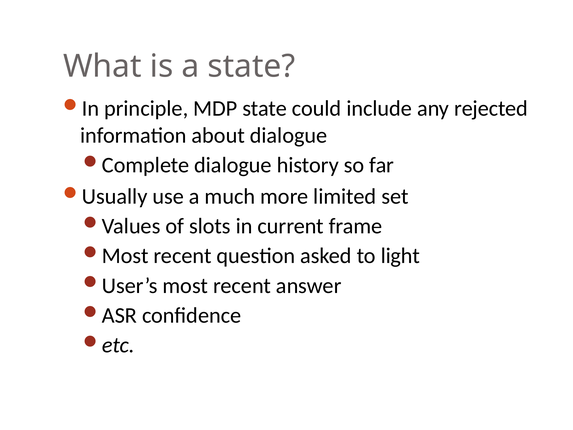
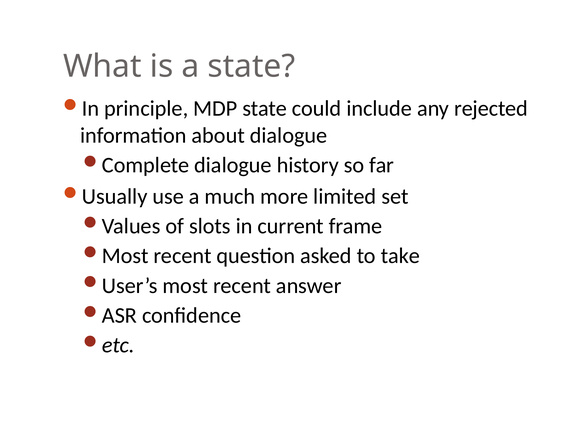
light: light -> take (400, 256)
